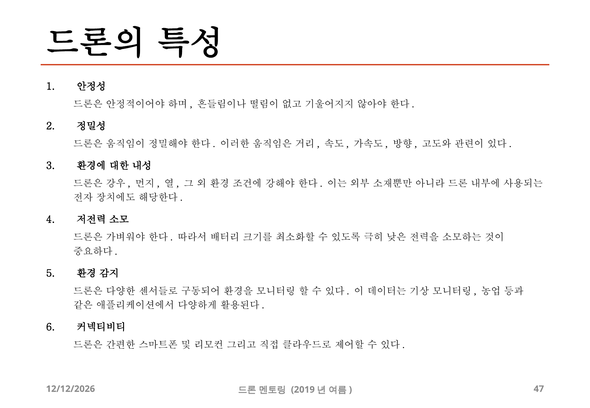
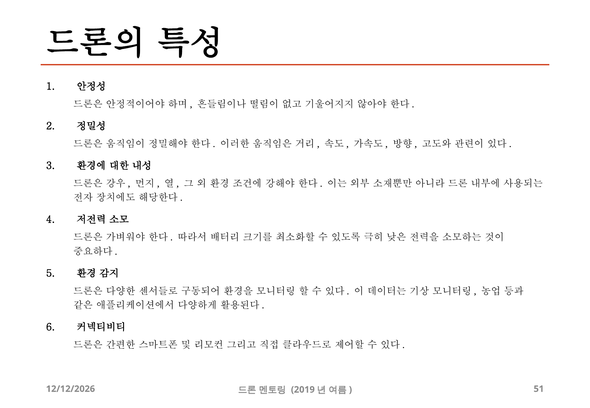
47: 47 -> 51 (539, 389)
